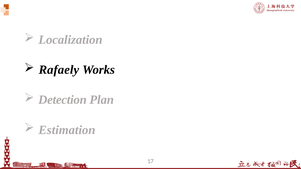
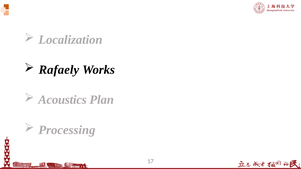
Detection: Detection -> Acoustics (62, 100)
Estimation: Estimation -> Processing (67, 130)
